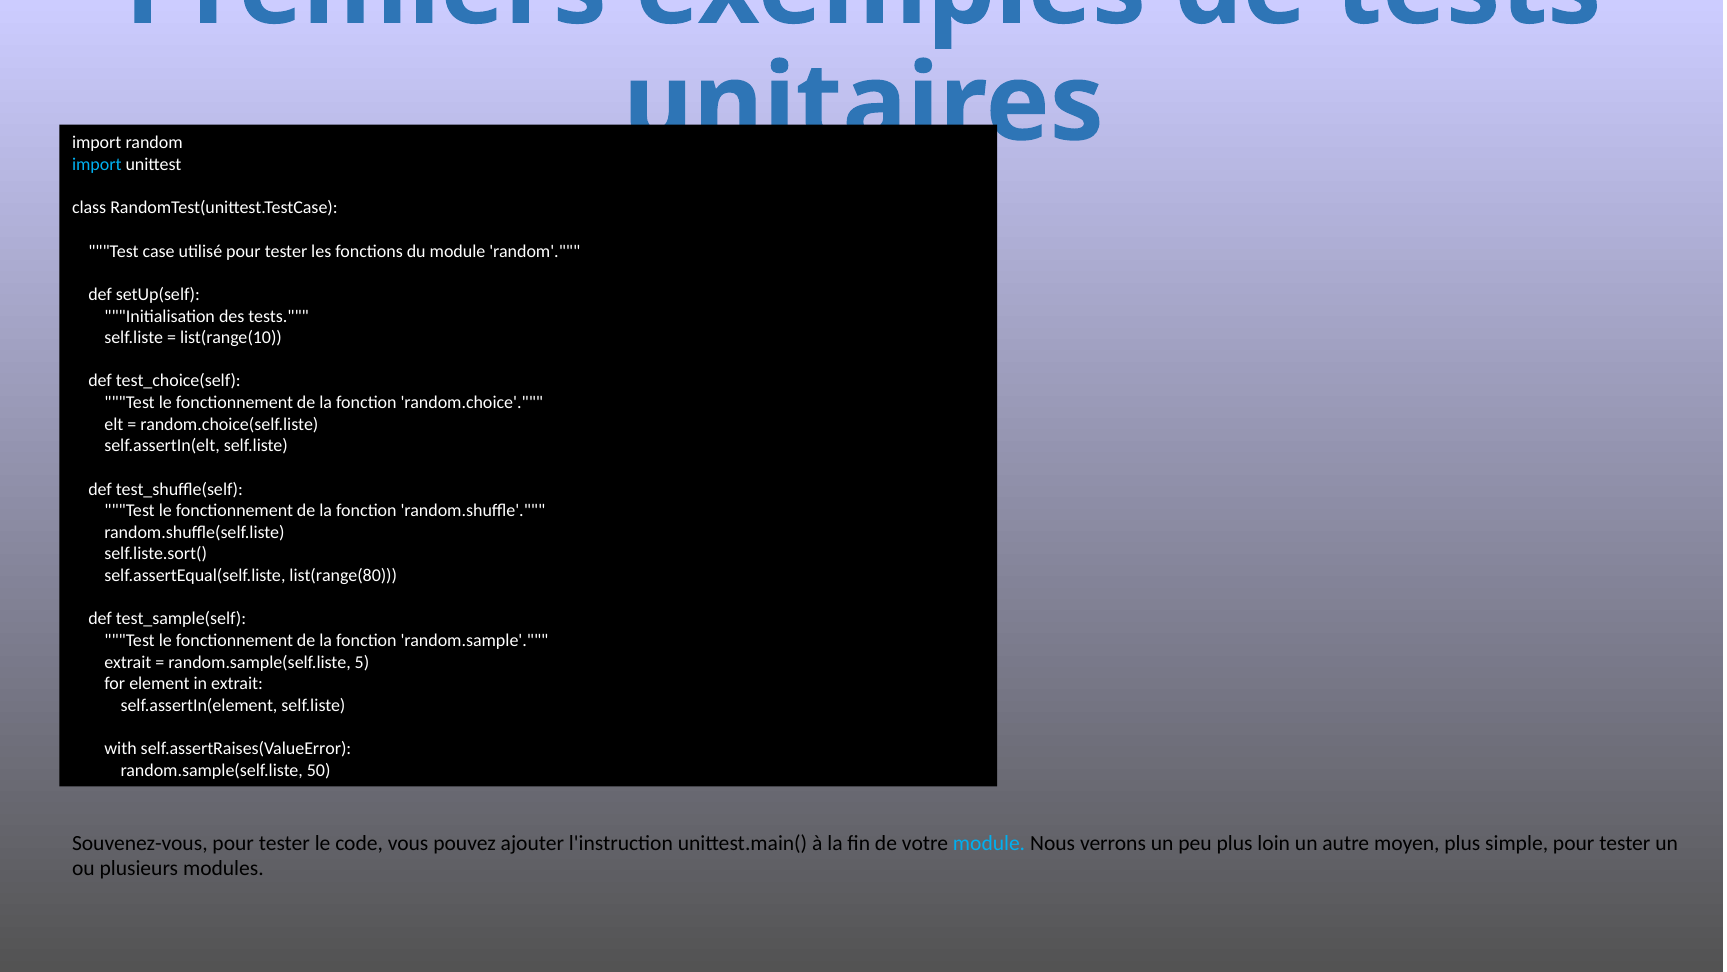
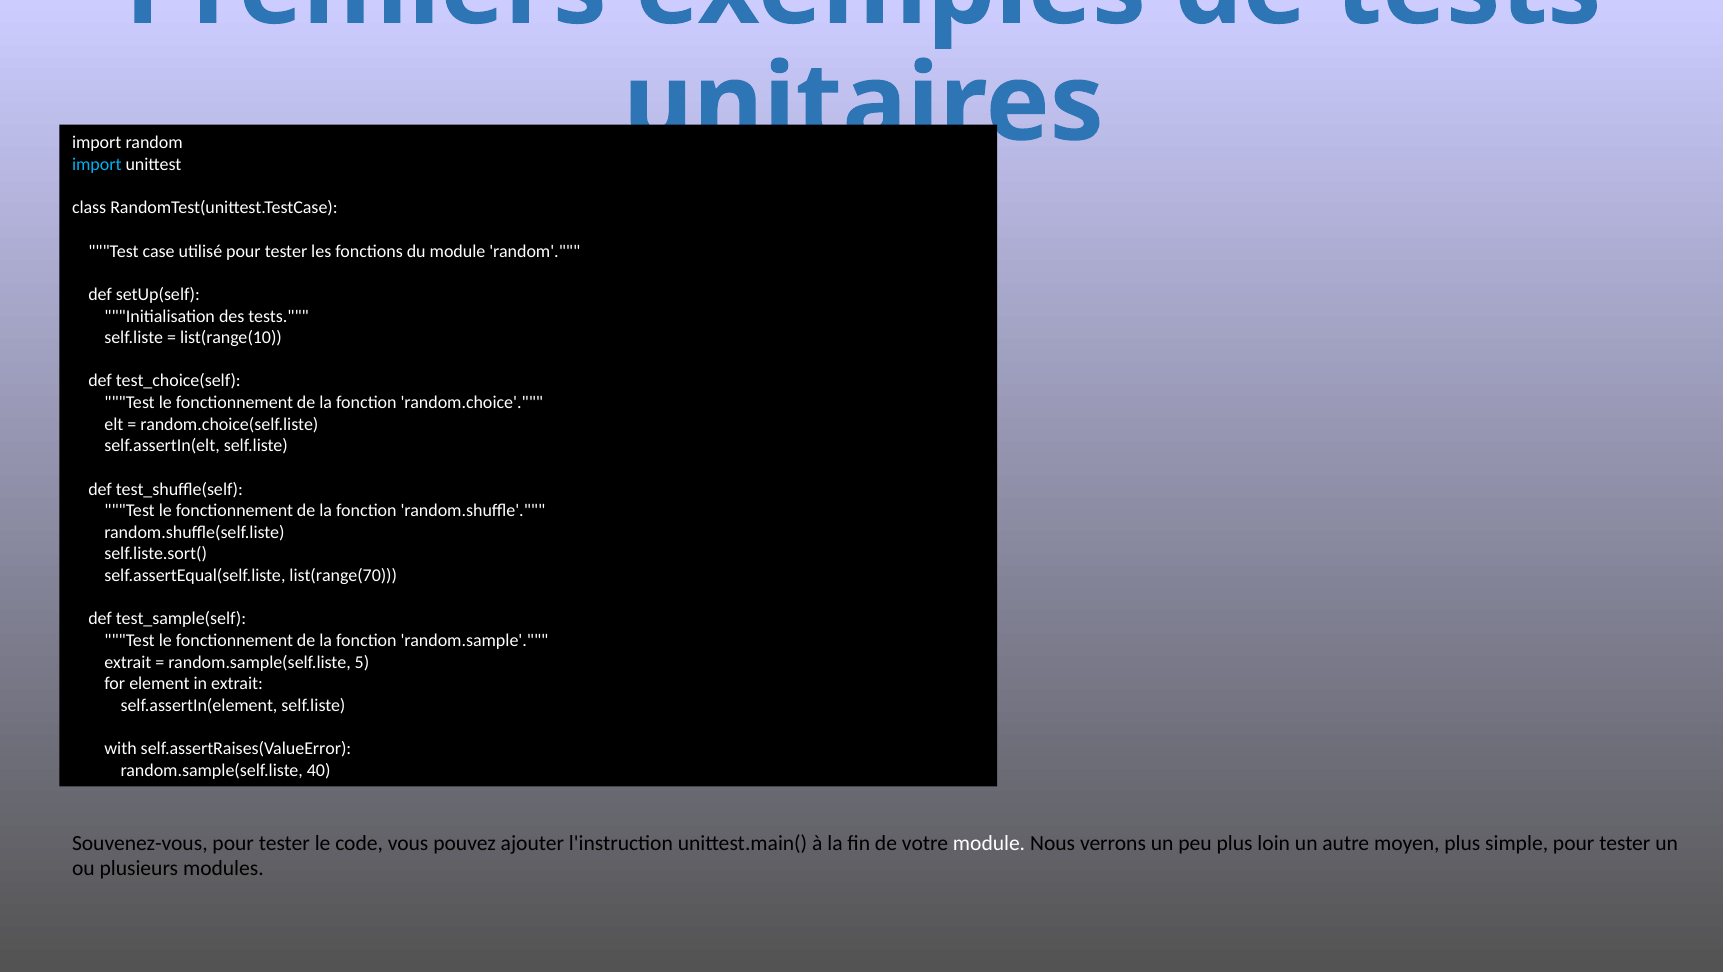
list(range(80: list(range(80 -> list(range(70 (343, 575)
50: 50 -> 40 (319, 770)
module colour: light blue -> white (989, 842)
